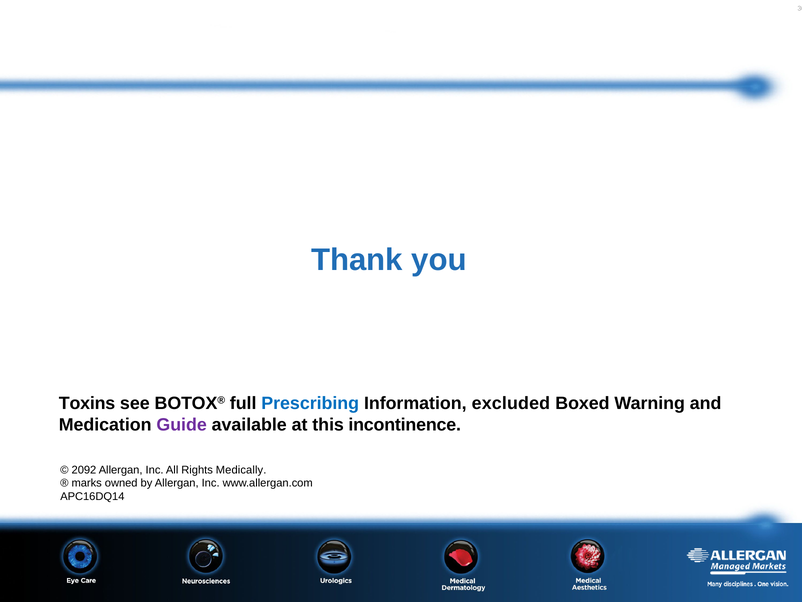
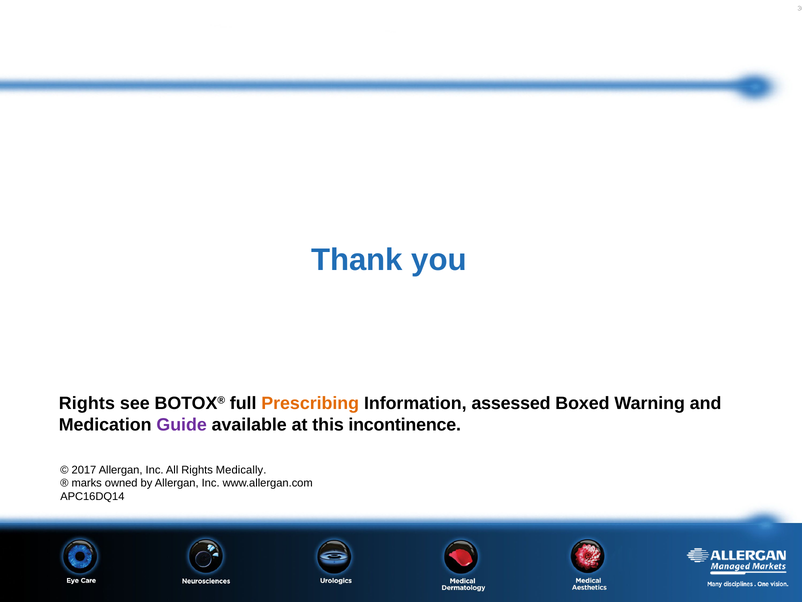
Toxins: Toxins -> Rights (87, 403)
Prescribing colour: blue -> orange (310, 403)
excluded: excluded -> assessed (511, 403)
2092: 2092 -> 2017 (84, 469)
